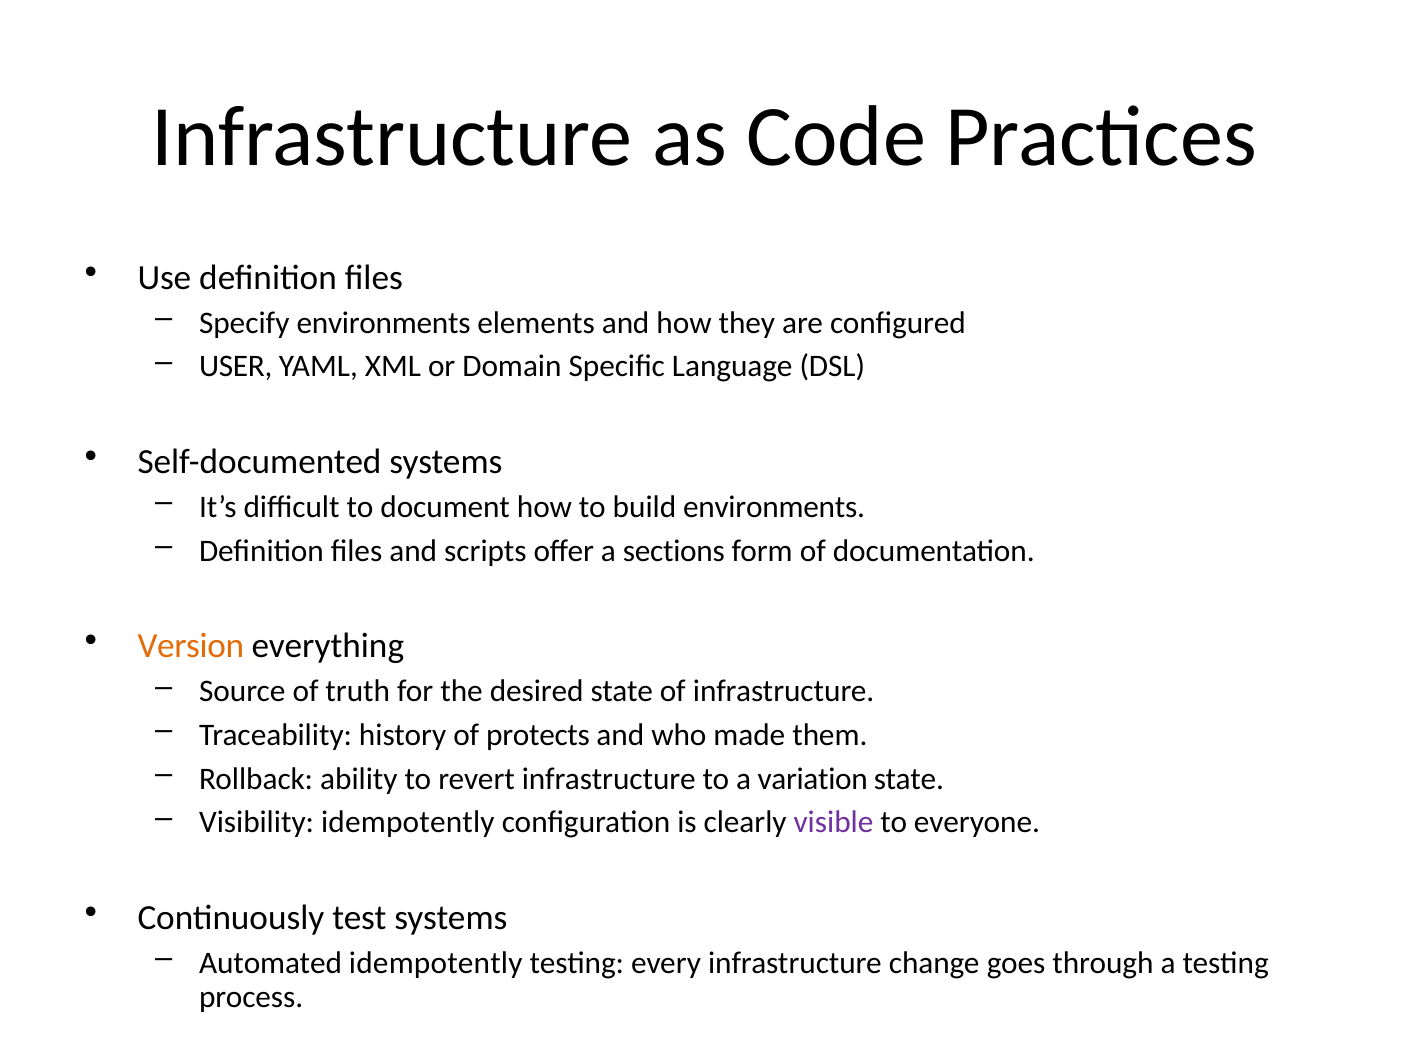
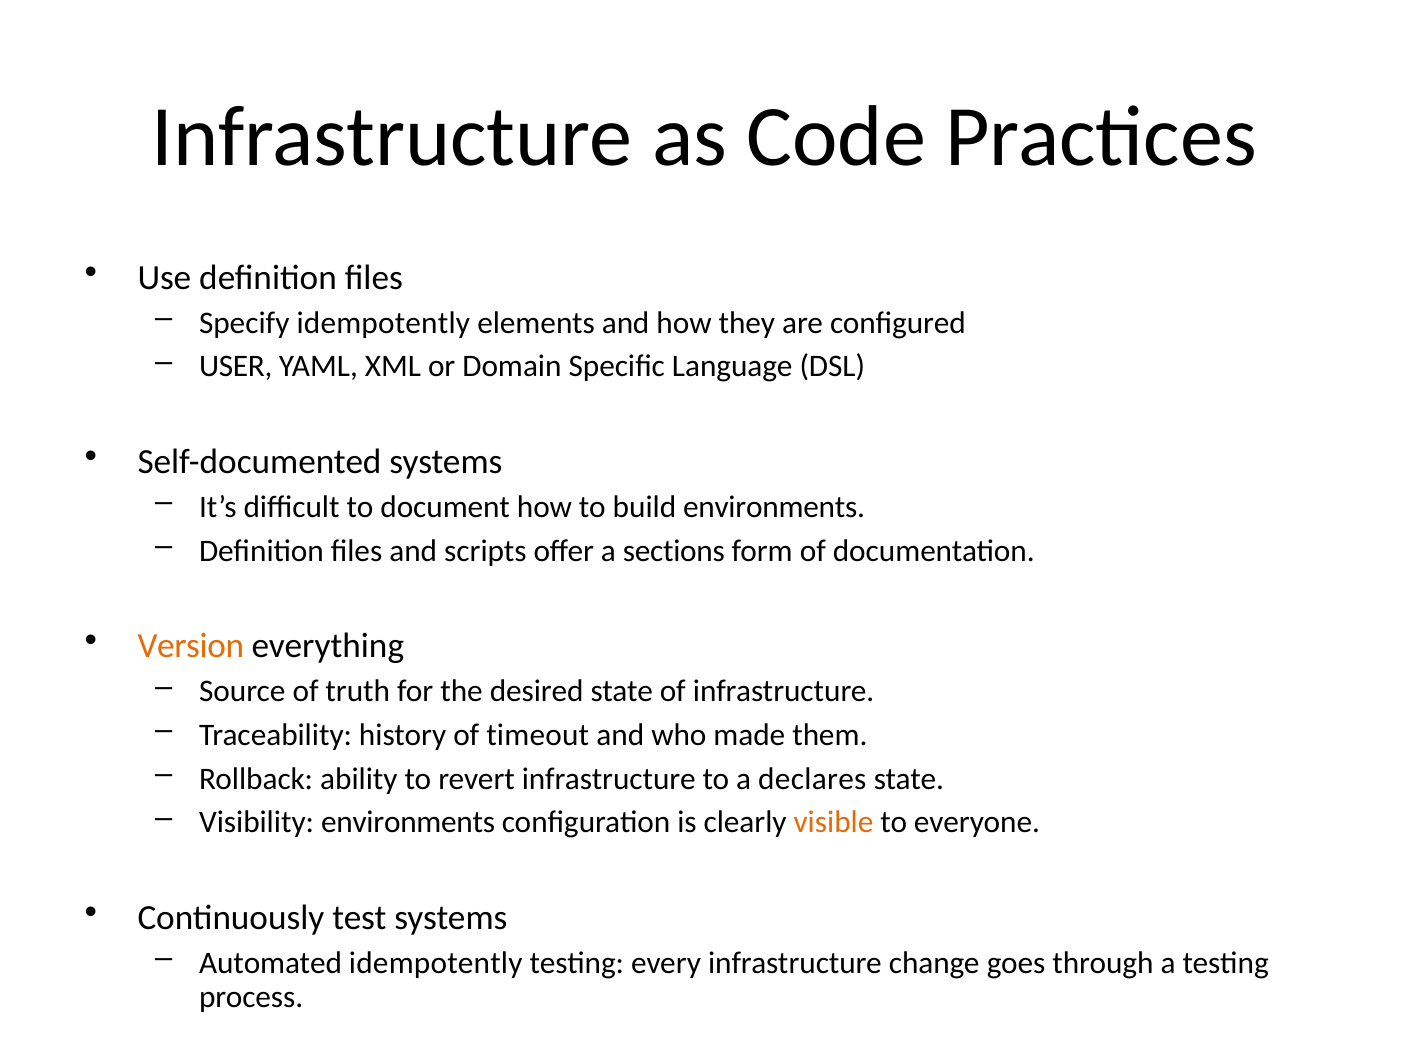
Specify environments: environments -> idempotently (383, 323)
protects: protects -> timeout (538, 735)
variation: variation -> declares (812, 778)
Visibility idempotently: idempotently -> environments (408, 822)
visible colour: purple -> orange (834, 822)
